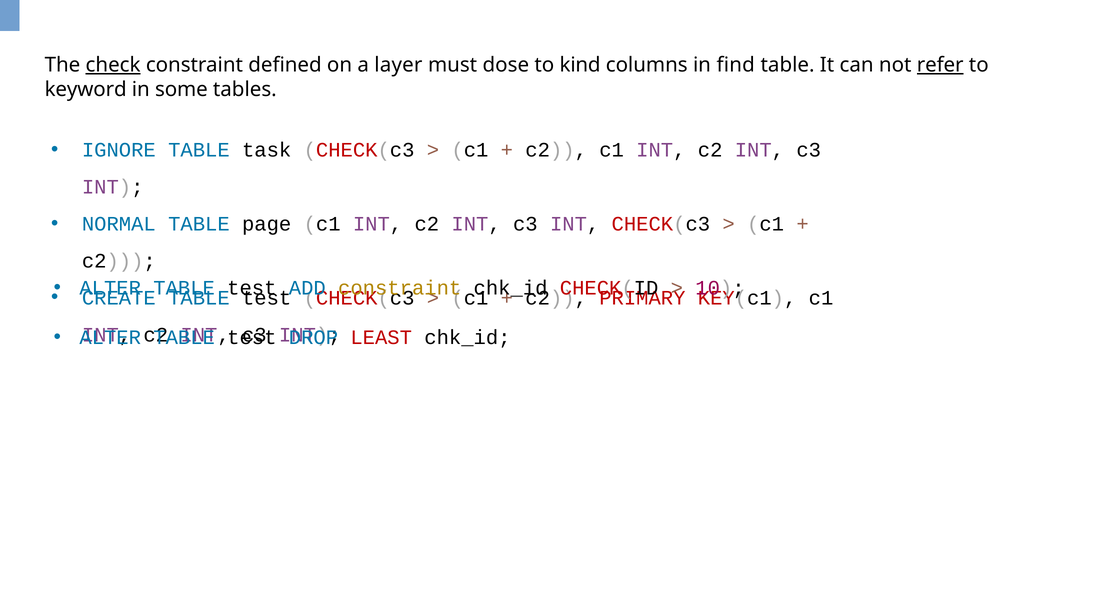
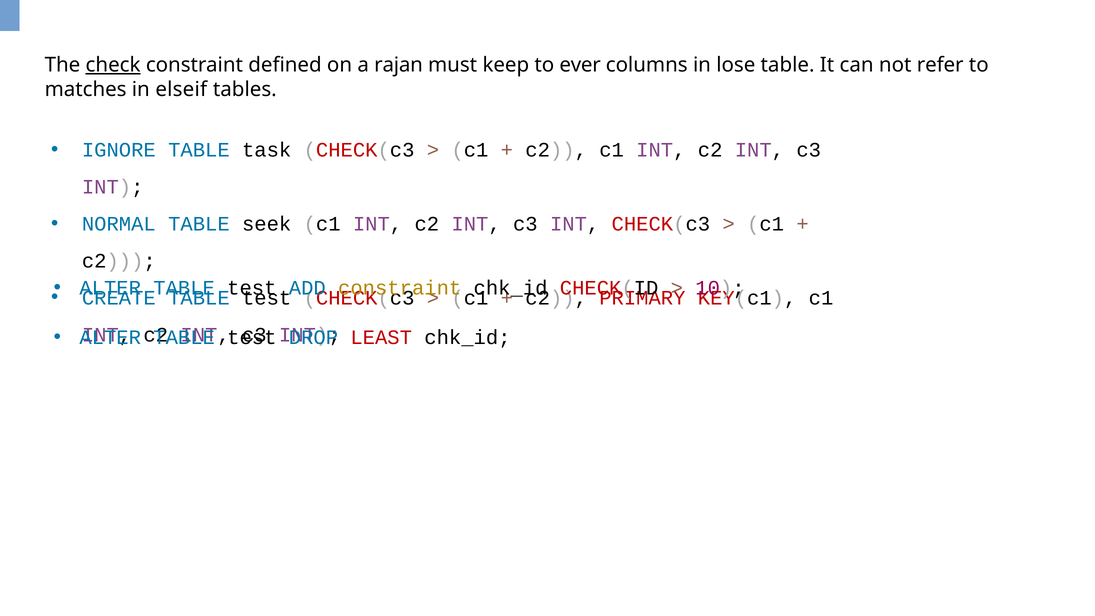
layer: layer -> rajan (399, 65)
dose: dose -> keep (506, 65)
kind: kind -> ever (580, 65)
find: find -> lose (736, 65)
refer underline: present -> none (940, 65)
keyword: keyword -> matches (86, 90)
some: some -> elseif (181, 90)
page: page -> seek (267, 224)
